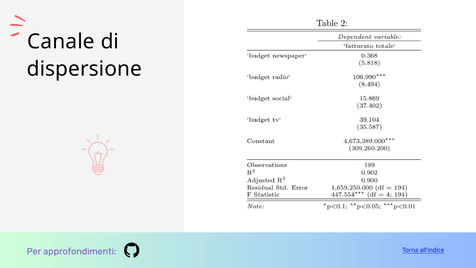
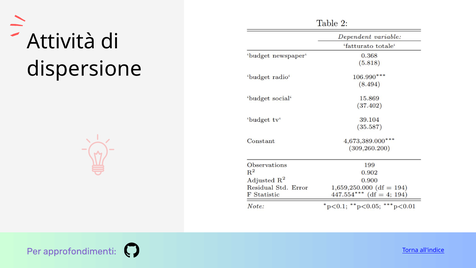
Canale: Canale -> Attività (61, 42)
